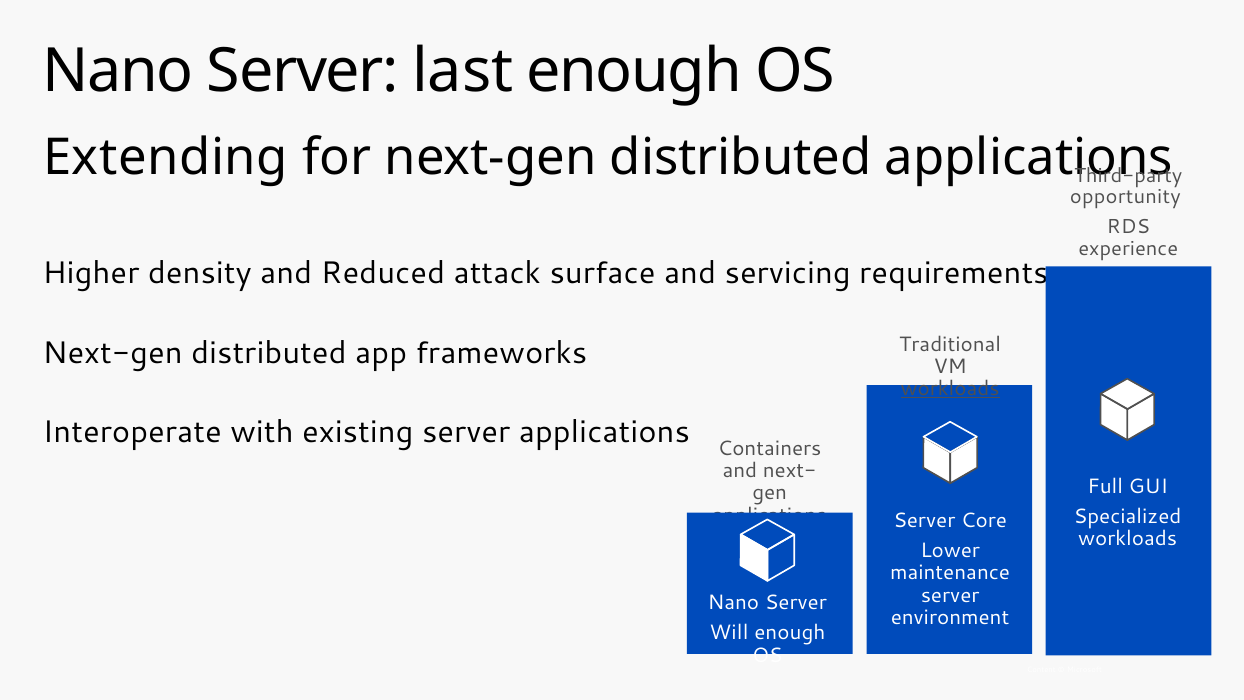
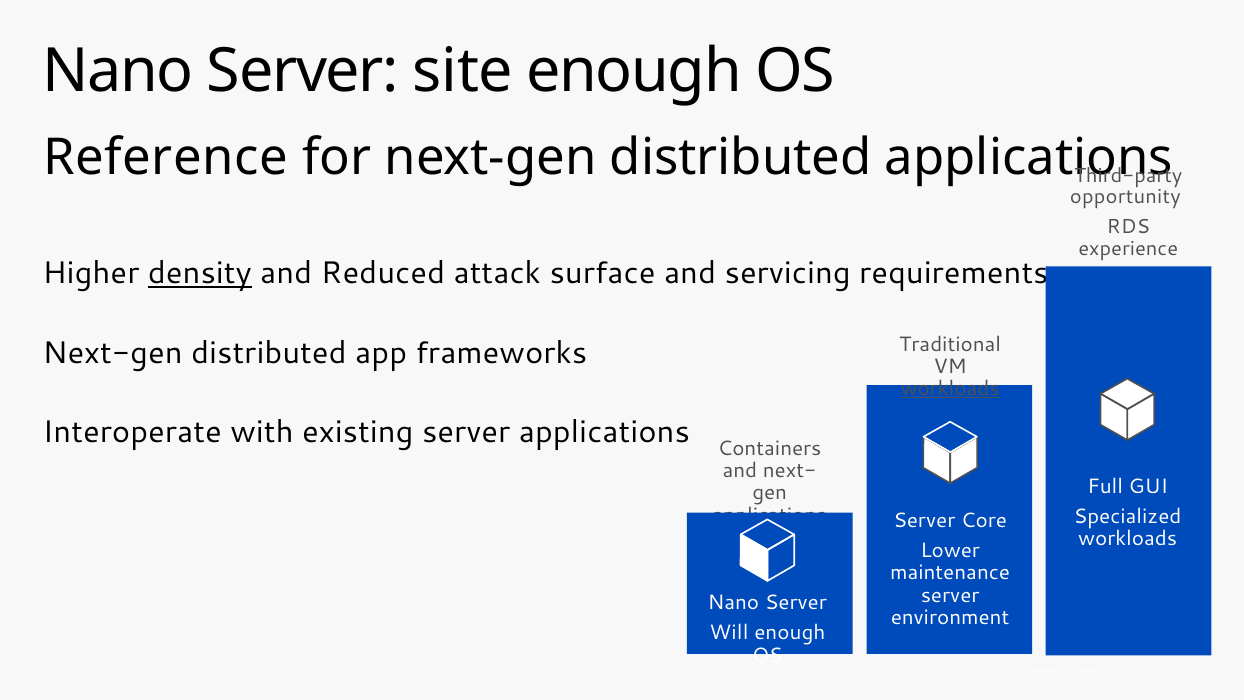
last: last -> site (463, 71)
Extending: Extending -> Reference (166, 158)
density underline: none -> present (200, 273)
